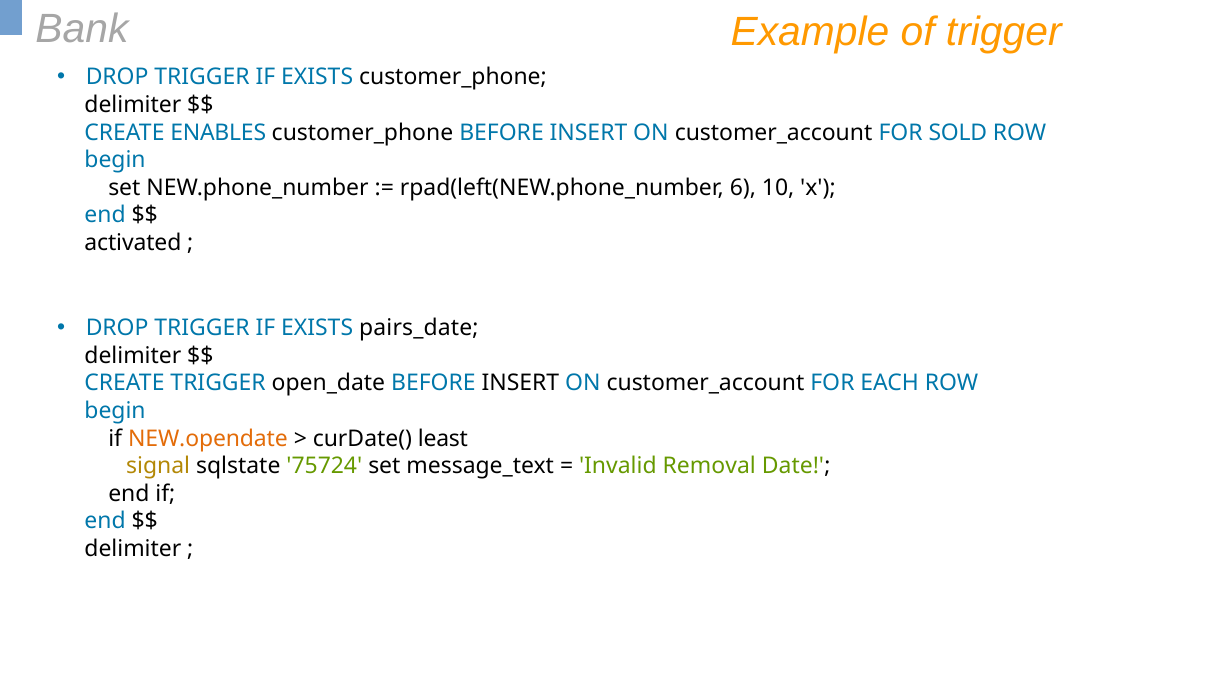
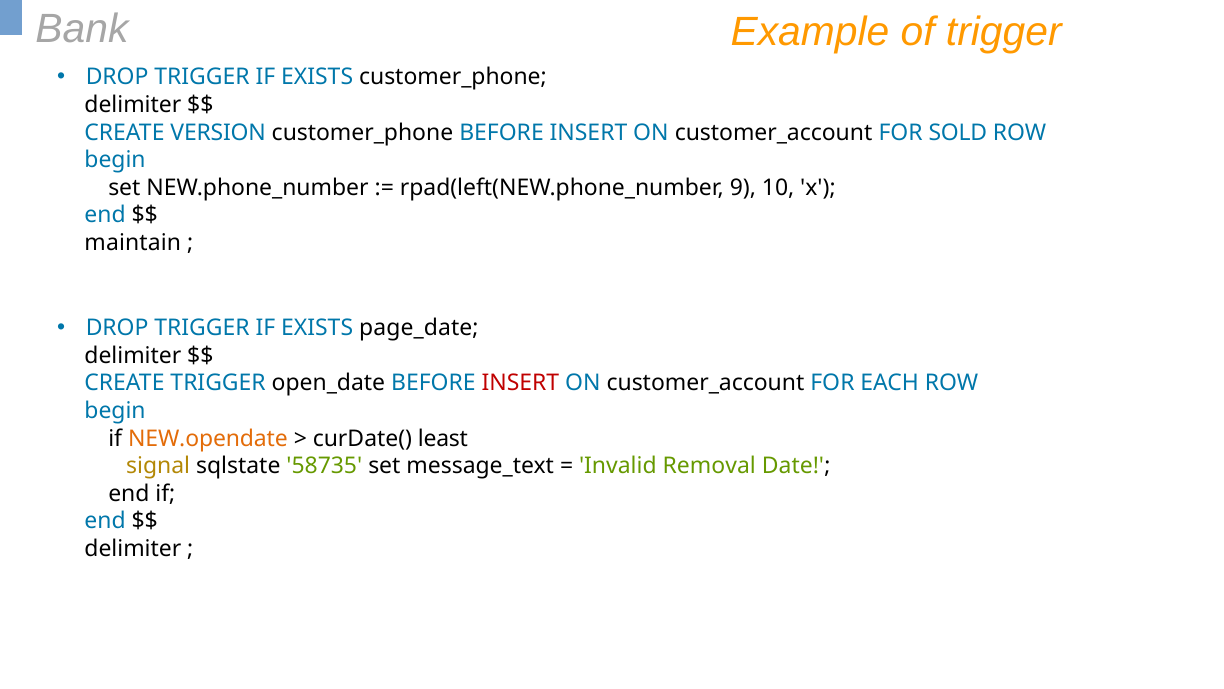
ENABLES: ENABLES -> VERSION (218, 132)
6: 6 -> 9 (743, 187)
activated: activated -> maintain (133, 243)
pairs_date: pairs_date -> page_date (419, 328)
INSERT colour: black -> red (520, 383)
75724: 75724 -> 58735 (324, 466)
